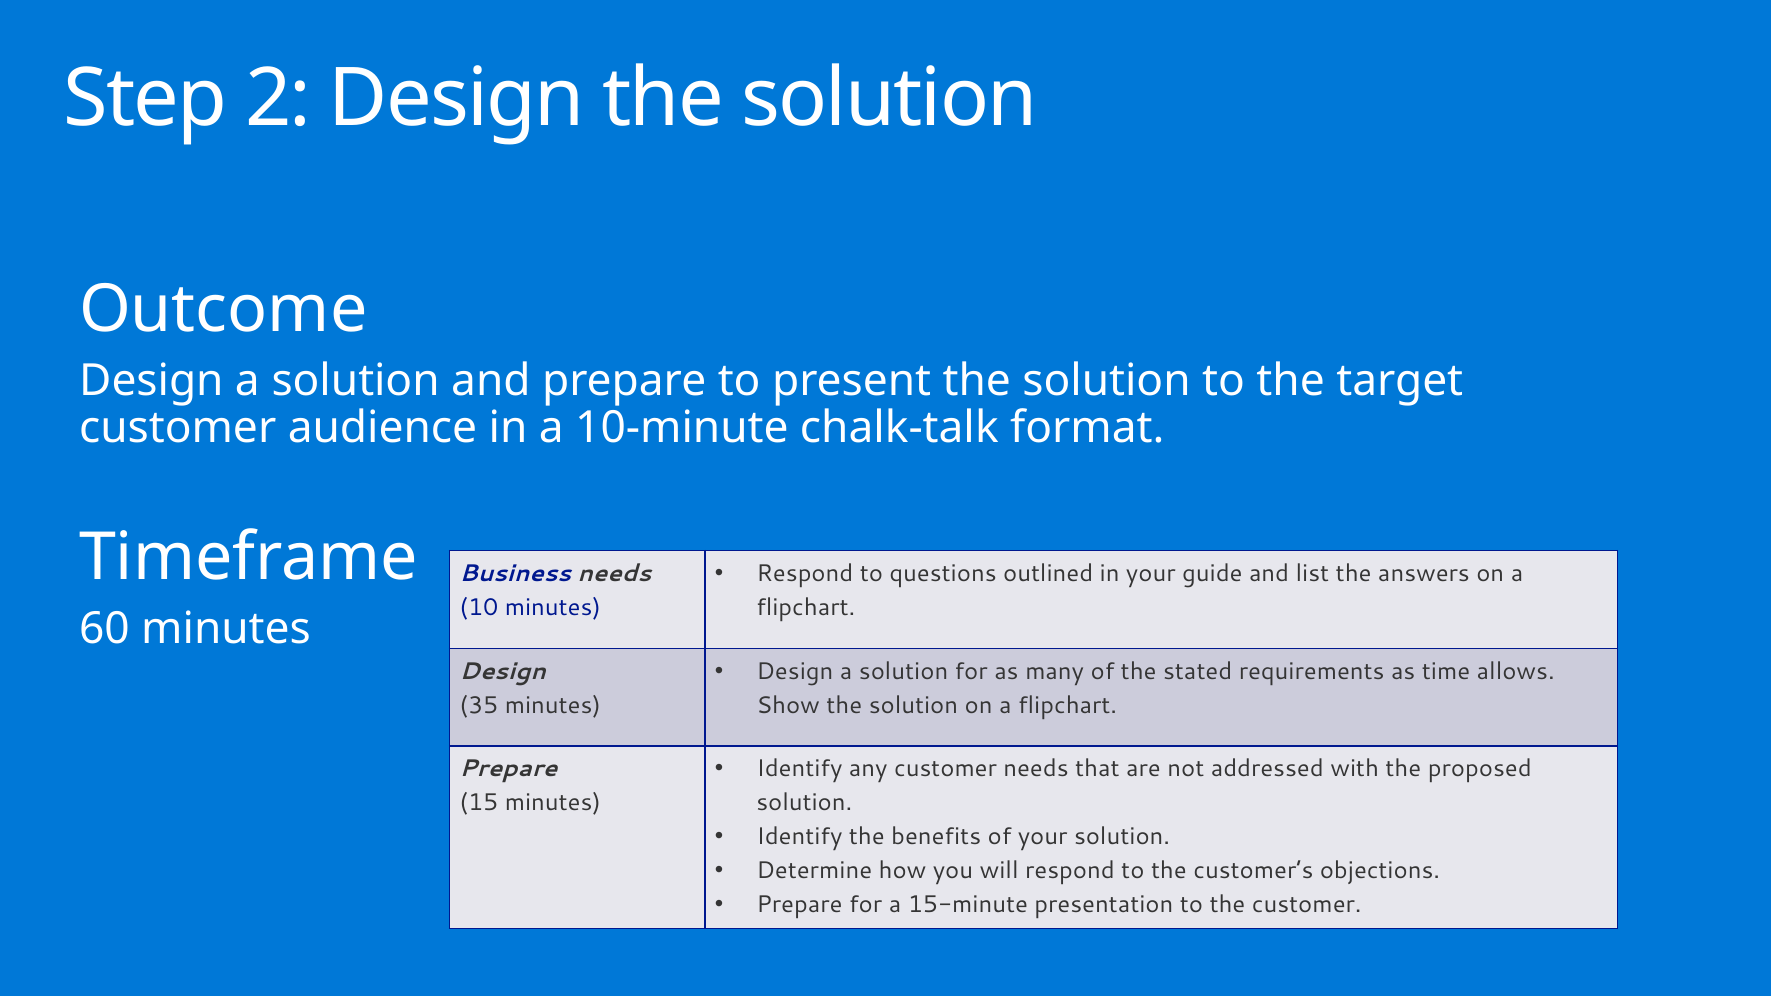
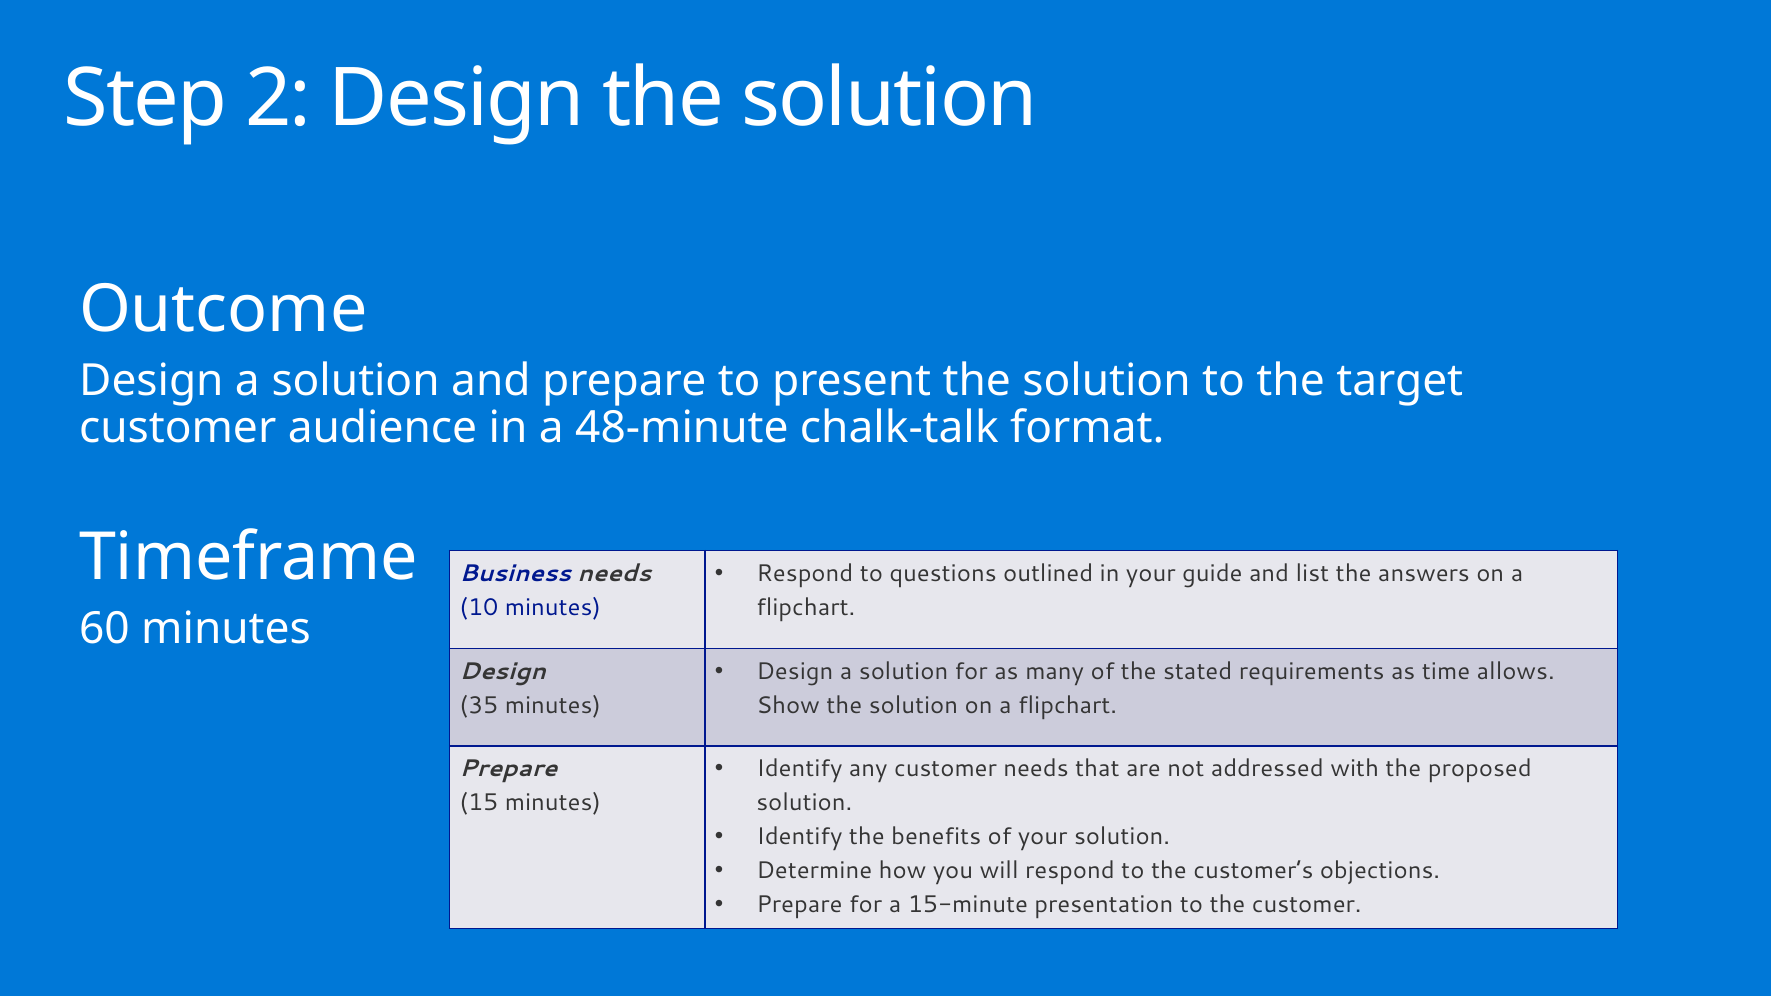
10-minute: 10-minute -> 48-minute (682, 428)
